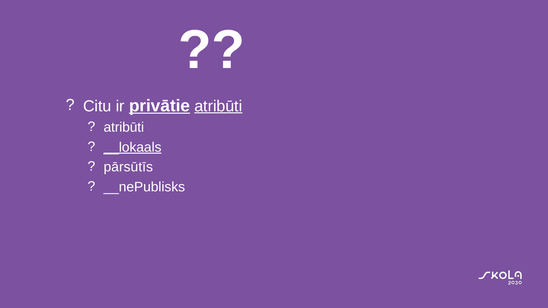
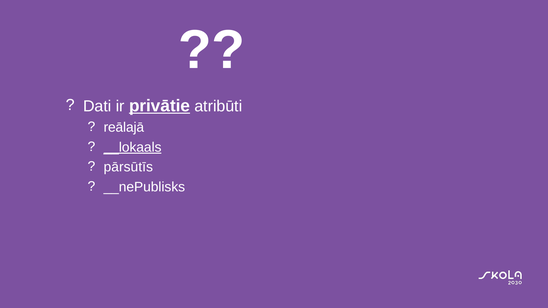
Citu: Citu -> Dati (97, 106)
atribūti underline: present -> none (218, 106)
atribūti: atribūti -> reālajā (124, 128)
